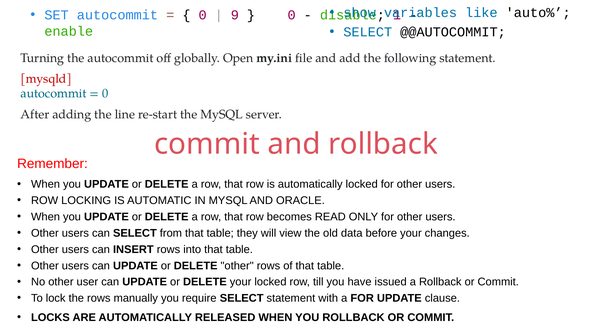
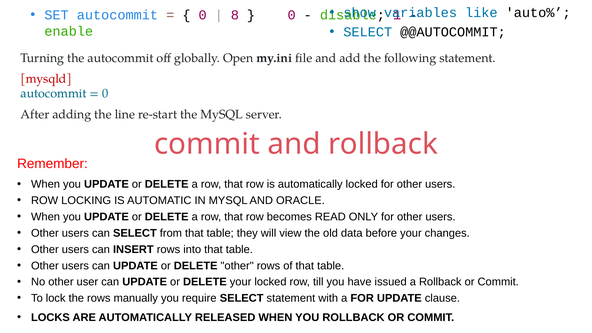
9: 9 -> 8 (235, 15)
